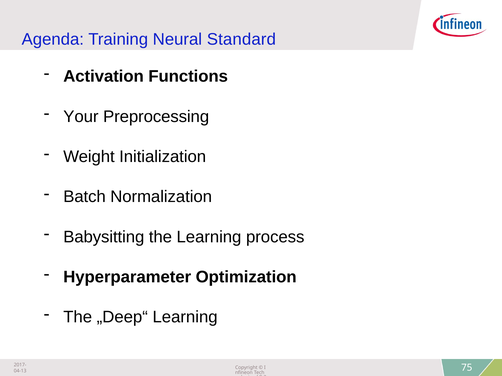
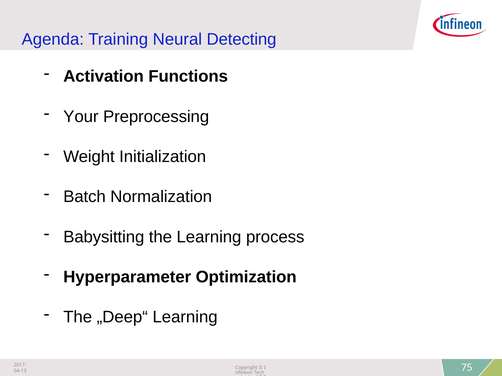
Standard: Standard -> Detecting (242, 39)
